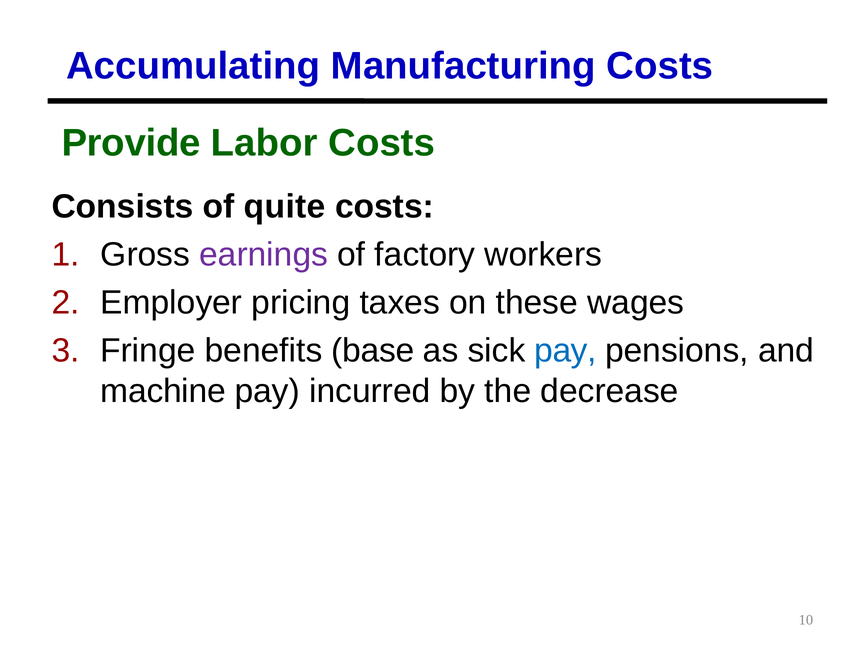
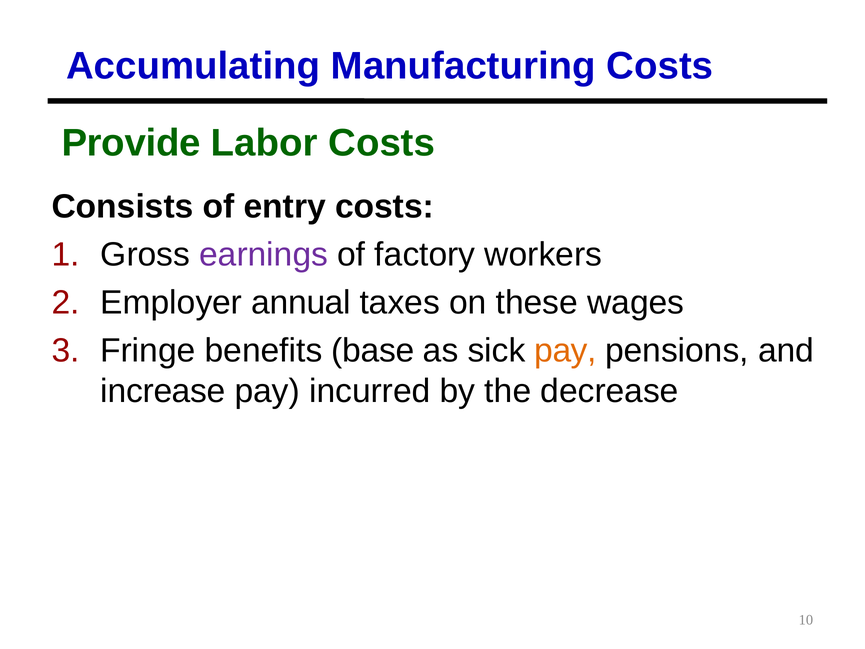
quite: quite -> entry (285, 207)
pricing: pricing -> annual (301, 303)
pay colour: blue -> orange (565, 350)
machine: machine -> increase (163, 391)
